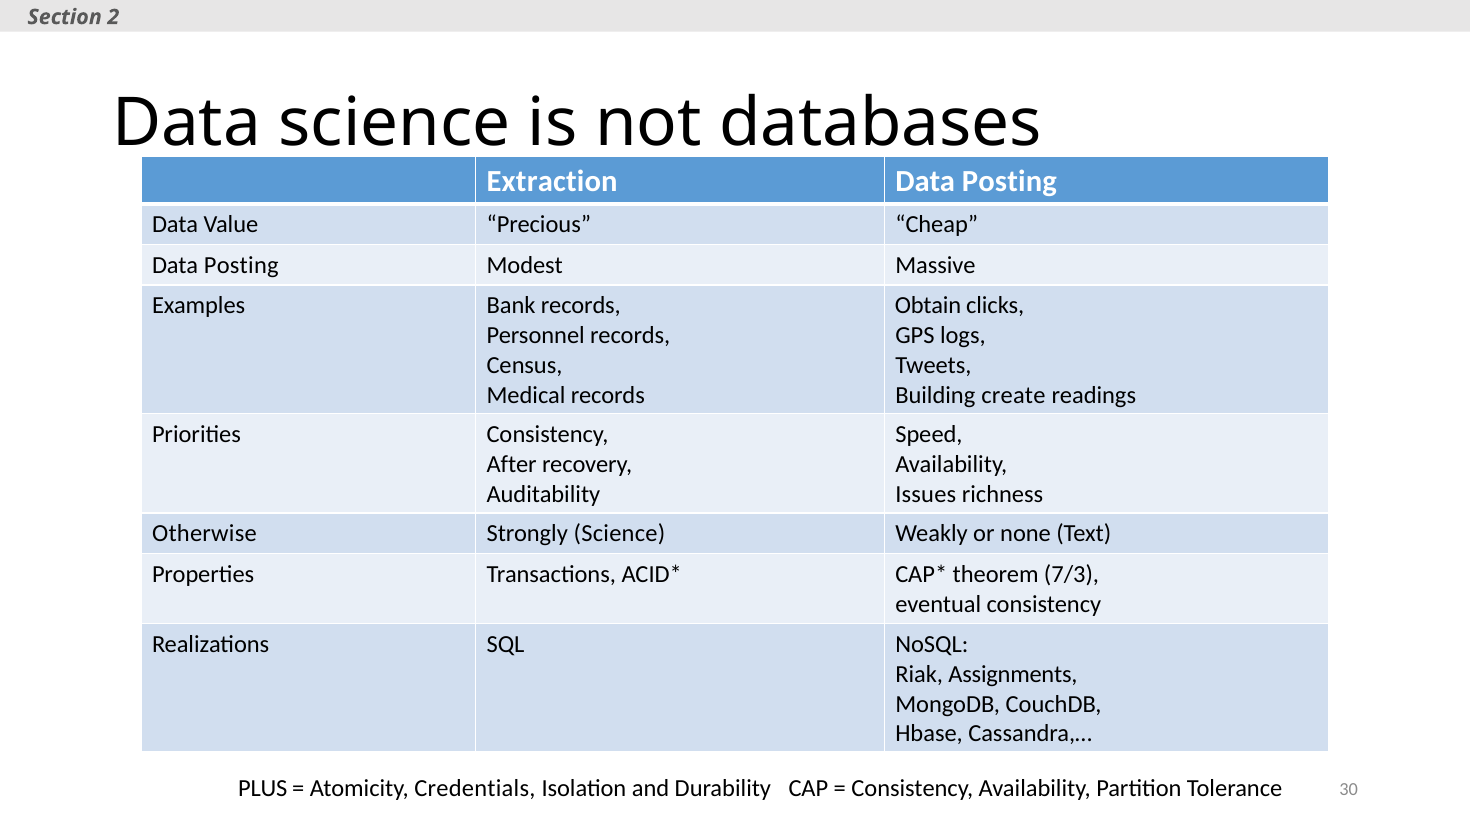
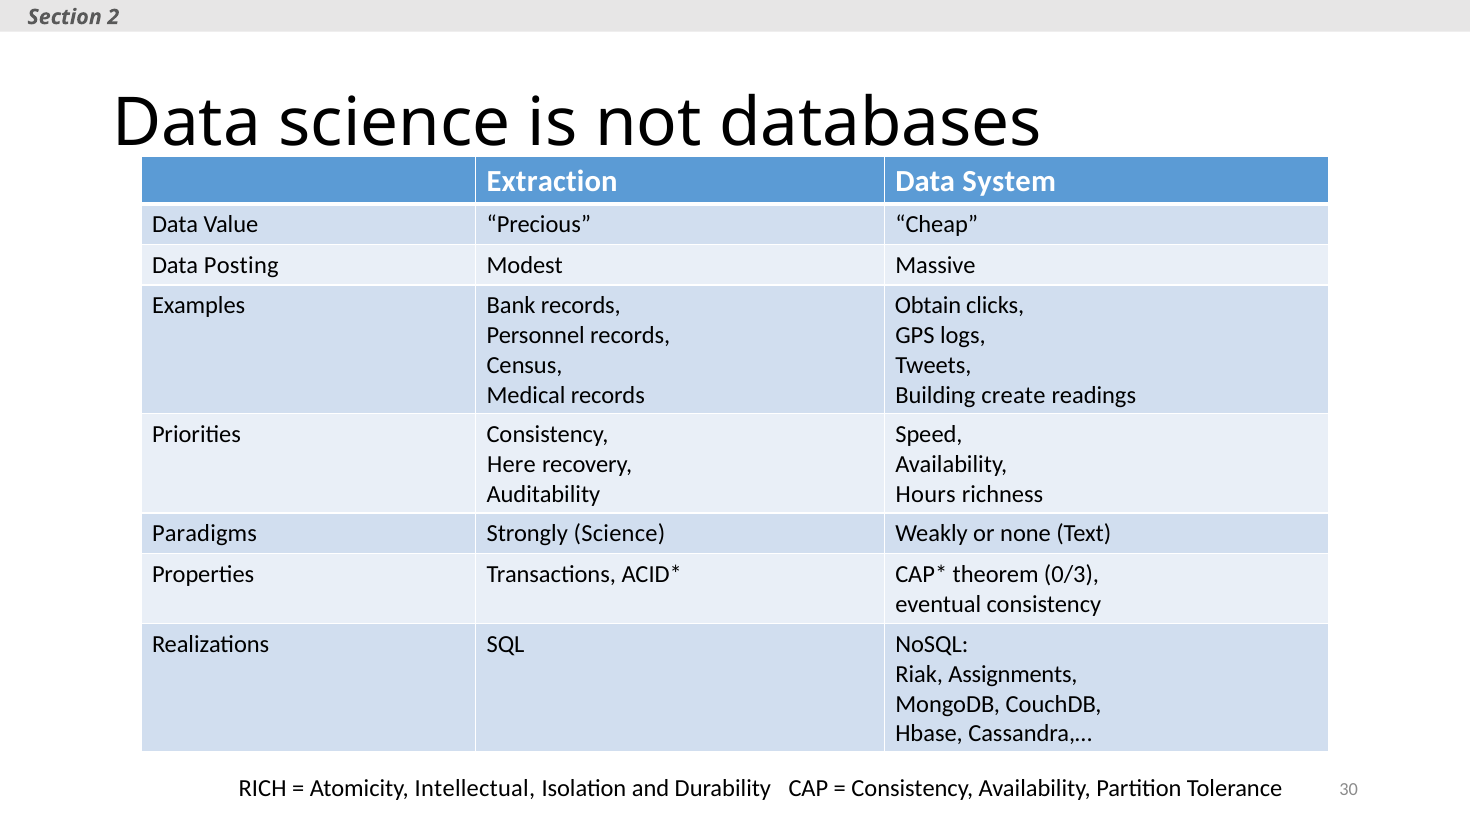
Posting: Posting -> System (1009, 181)
After: After -> Here (511, 464)
Issues: Issues -> Hours (926, 494)
Otherwise: Otherwise -> Paradigms (204, 534)
7/3: 7/3 -> 0/3 (1072, 574)
PLUS: PLUS -> RICH (263, 788)
Credentials: Credentials -> Intellectual (475, 788)
